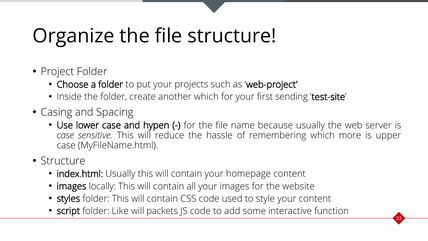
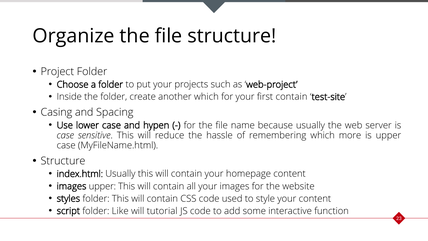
first sending: sending -> contain (291, 97)
images locally: locally -> upper (102, 186)
packets: packets -> tutorial (162, 211)
